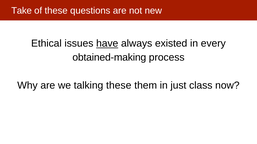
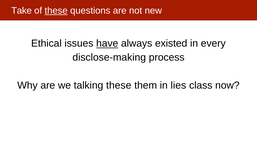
these underline: none -> present (56, 11)
obtained-making: obtained-making -> disclose-making (109, 58)
just: just -> lies (178, 86)
